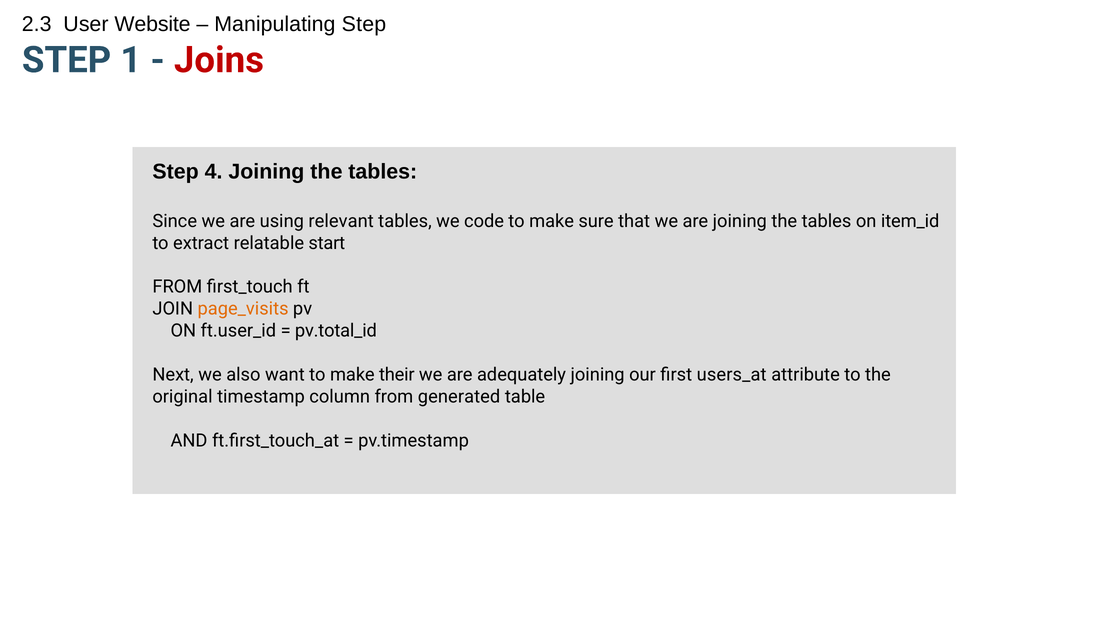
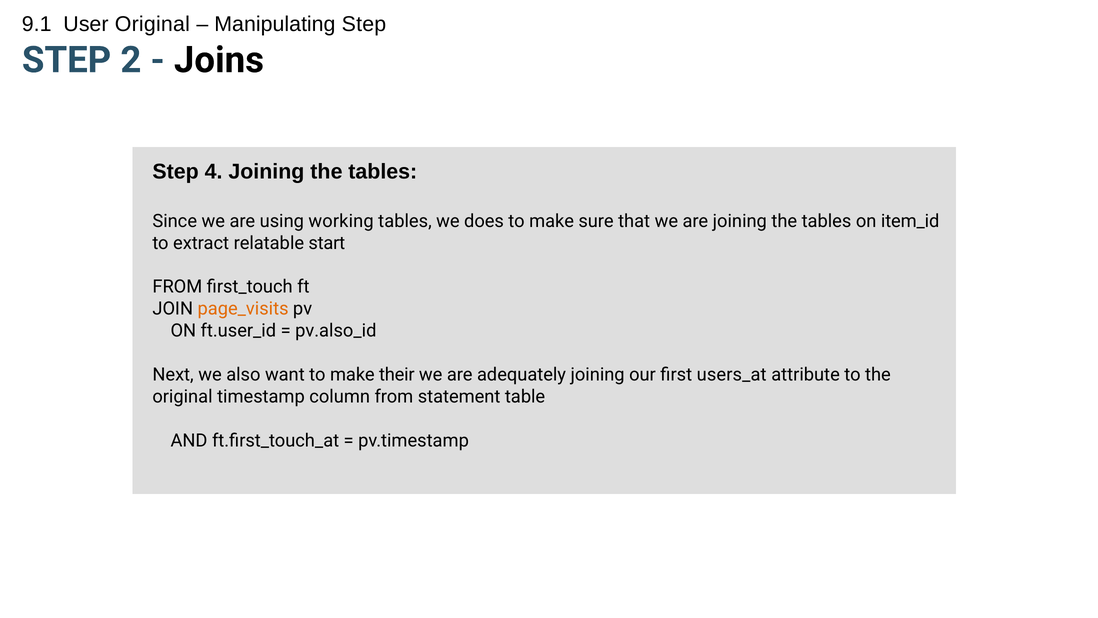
2.3: 2.3 -> 9.1 (37, 24)
User Website: Website -> Original (152, 24)
1: 1 -> 2 (131, 60)
Joins colour: red -> black (219, 60)
relevant: relevant -> working (341, 221)
code: code -> does (484, 221)
pv.total_id: pv.total_id -> pv.also_id (336, 331)
generated: generated -> statement (459, 397)
